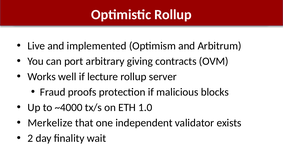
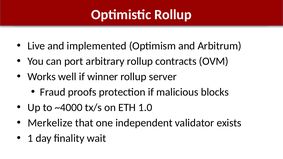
arbitrary giving: giving -> rollup (140, 61)
lecture: lecture -> winner (103, 77)
2: 2 -> 1 (30, 138)
